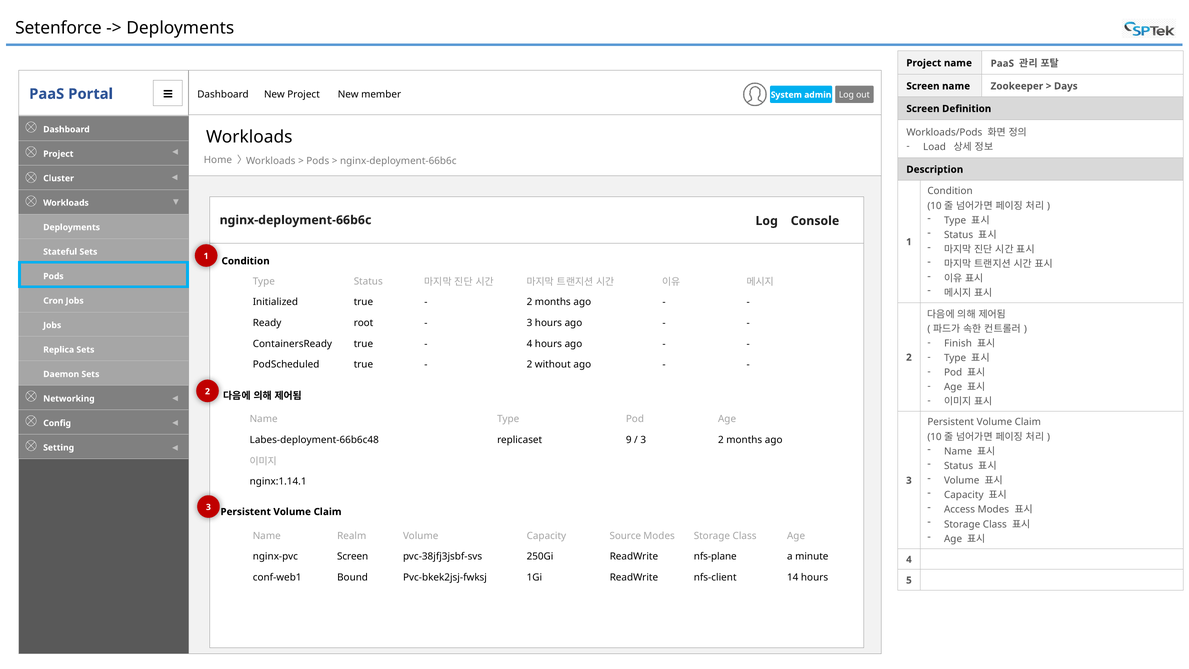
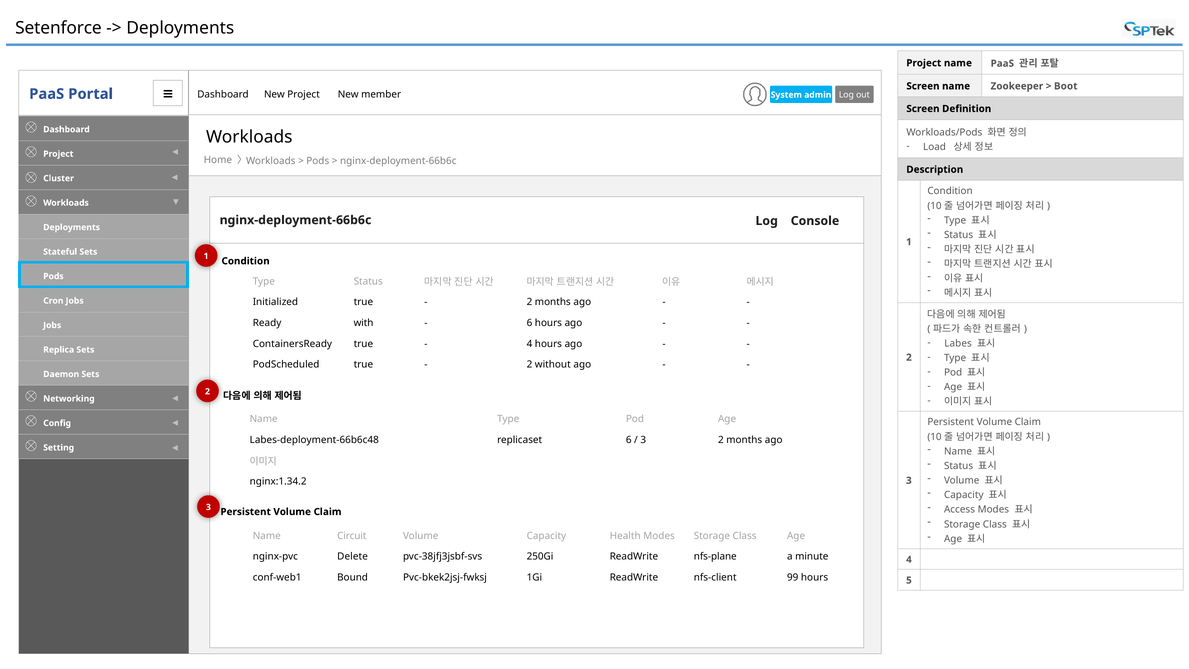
Days: Days -> Boot (1066, 86)
root: root -> with (364, 323)
3: 3 -> 6 (529, 323)
Finish: Finish -> Labes (958, 343)
replicaset 9: 9 -> 6 (629, 440)
nginx:1.14.1: nginx:1.14.1 -> nginx:1.34.2 (278, 482)
Realm: Realm -> Circuit (352, 536)
Source: Source -> Health (625, 536)
nginx-pvc Screen: Screen -> Delete (353, 556)
14: 14 -> 99 (793, 577)
